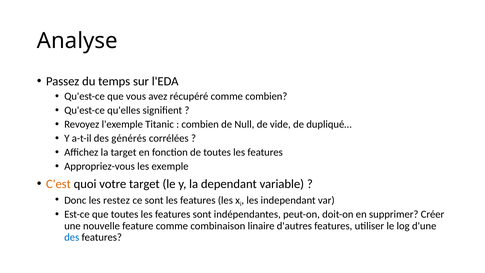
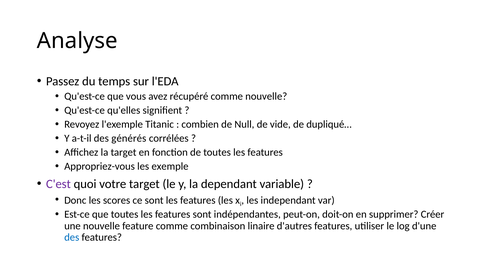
comme combien: combien -> nouvelle (266, 96)
C'est colour: orange -> purple (58, 184)
restez: restez -> scores (117, 200)
